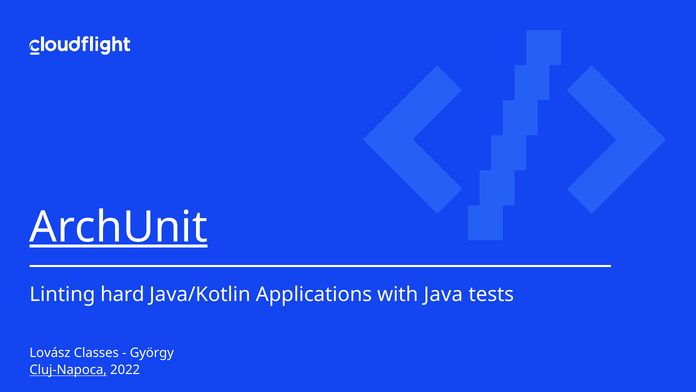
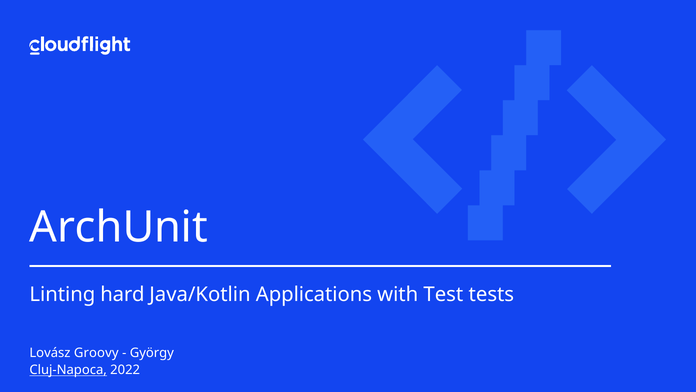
ArchUnit underline: present -> none (119, 227)
Java: Java -> Test (443, 294)
Classes: Classes -> Groovy (96, 353)
